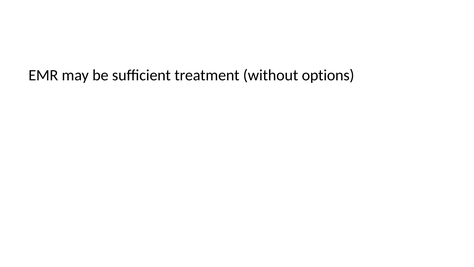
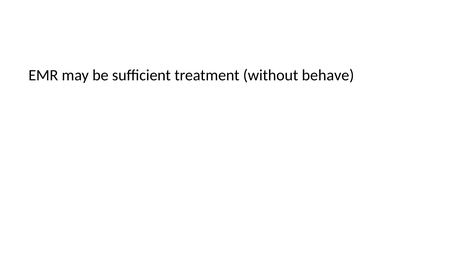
options: options -> behave (328, 75)
